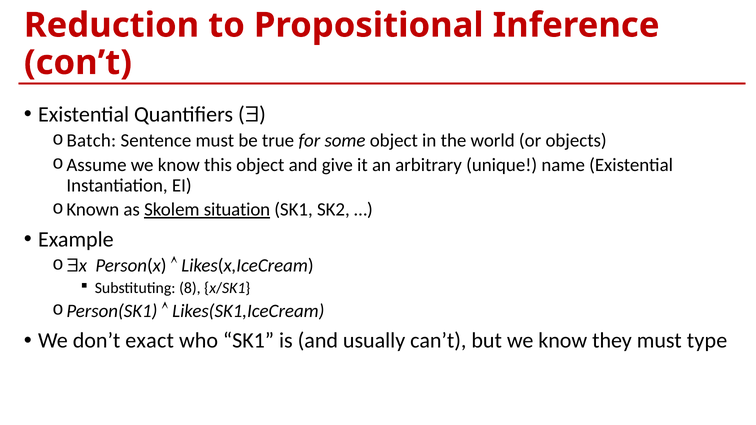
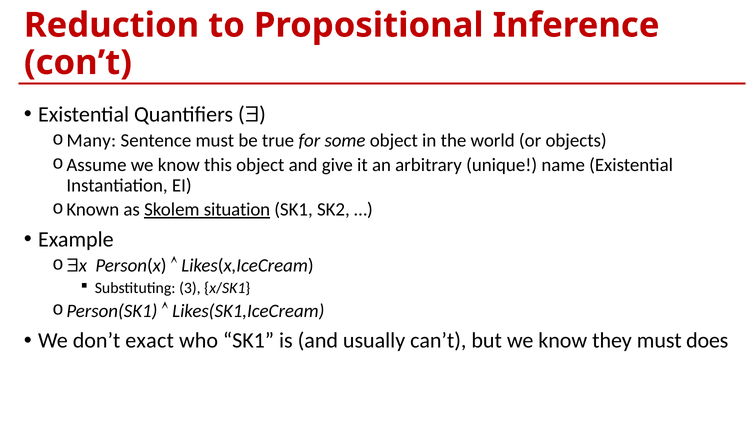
Batch: Batch -> Many (91, 141)
8: 8 -> 3 (190, 288)
type: type -> does (707, 341)
